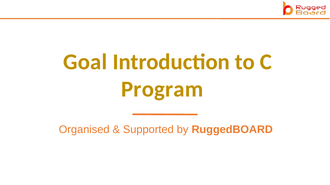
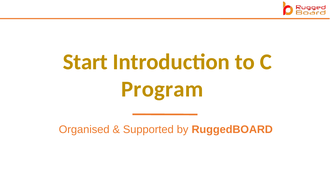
Goal: Goal -> Start (85, 62)
